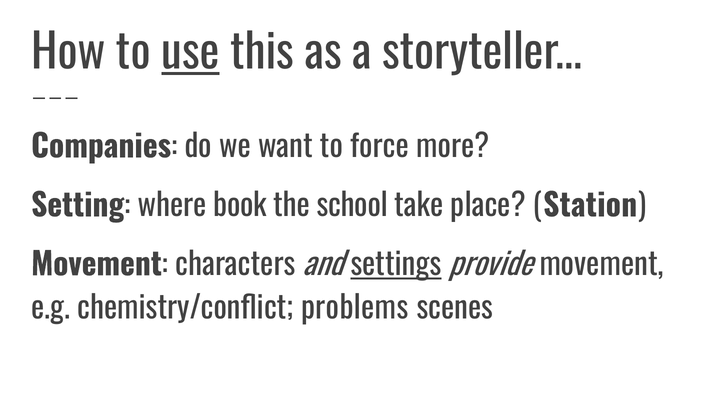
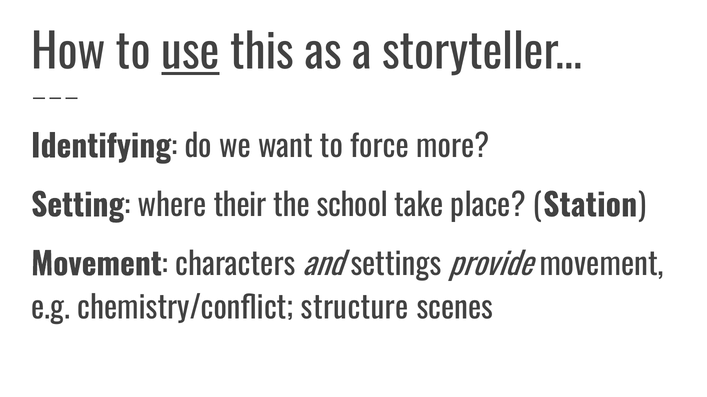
Companies: Companies -> Identifying (101, 147)
book: book -> their (240, 206)
settings underline: present -> none (396, 265)
problems: problems -> structure (355, 309)
